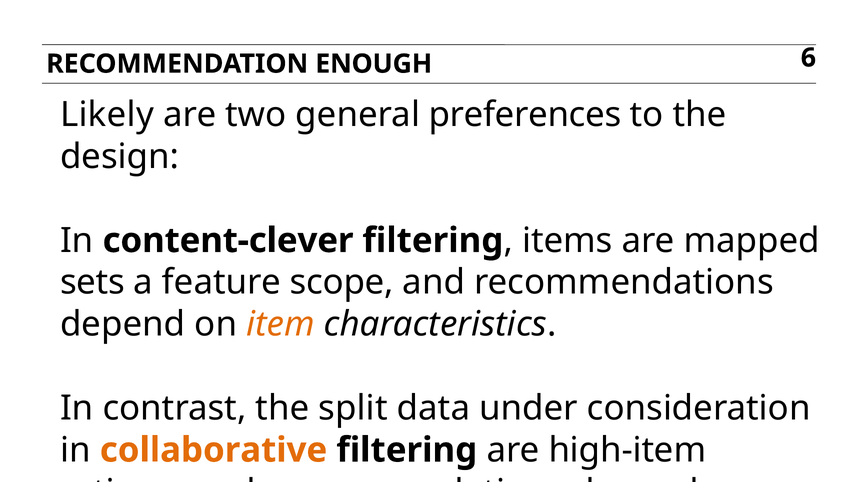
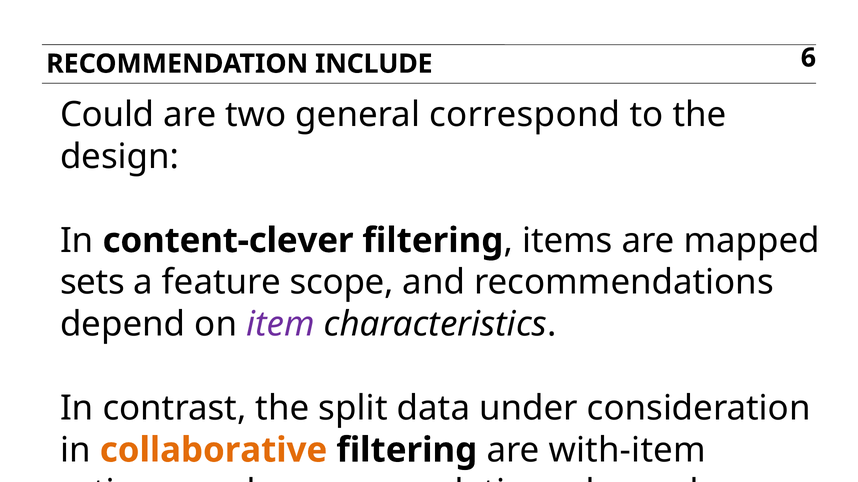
ENOUGH: ENOUGH -> INCLUDE (374, 64)
Likely: Likely -> Could (107, 115)
general preferences: preferences -> correspond (525, 115)
item colour: orange -> purple (281, 324)
high-item: high-item -> with-item (627, 450)
